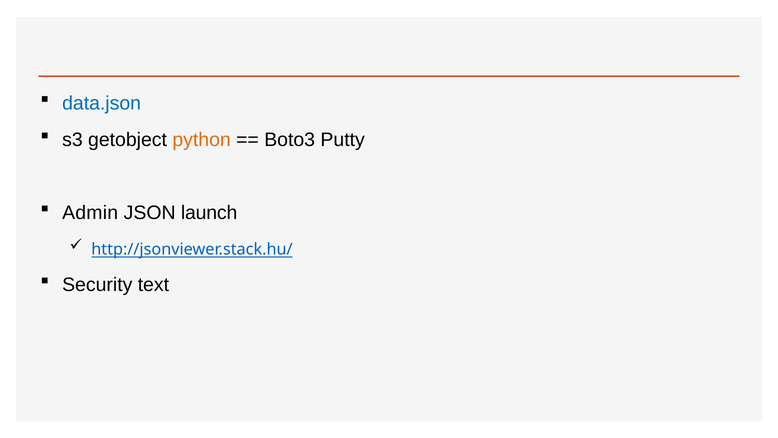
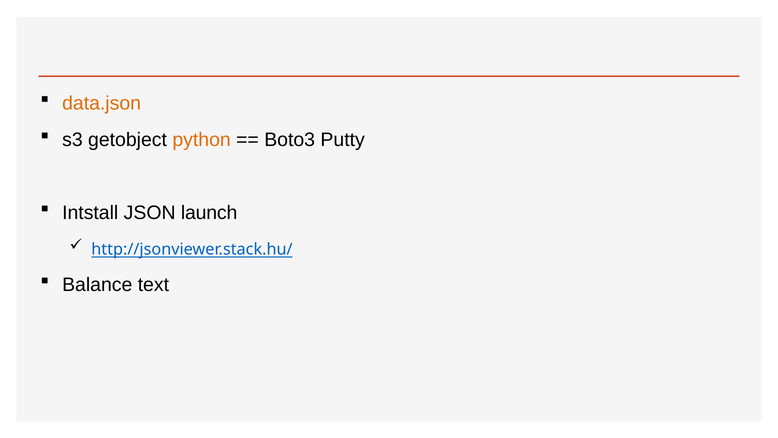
data.json colour: blue -> orange (102, 103)
Admin: Admin -> Intstall (90, 213)
Security: Security -> Balance (97, 285)
